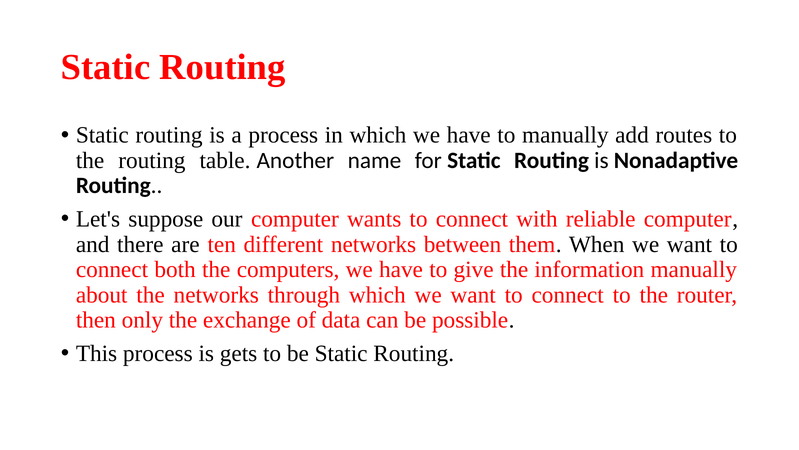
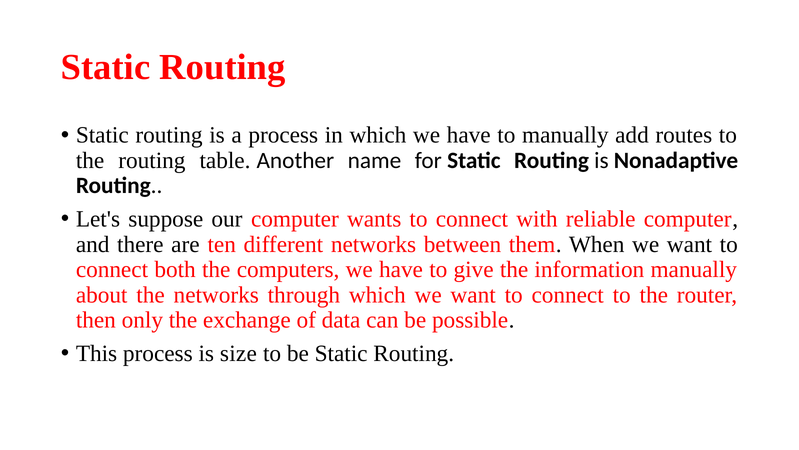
gets: gets -> size (238, 353)
